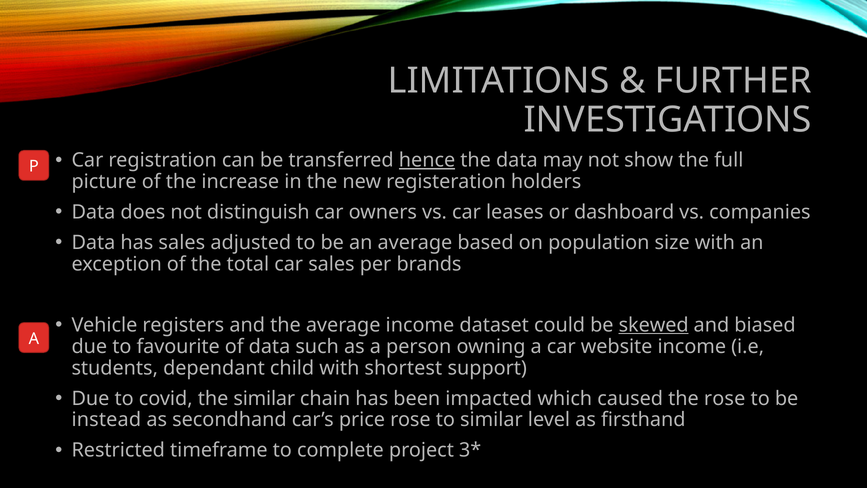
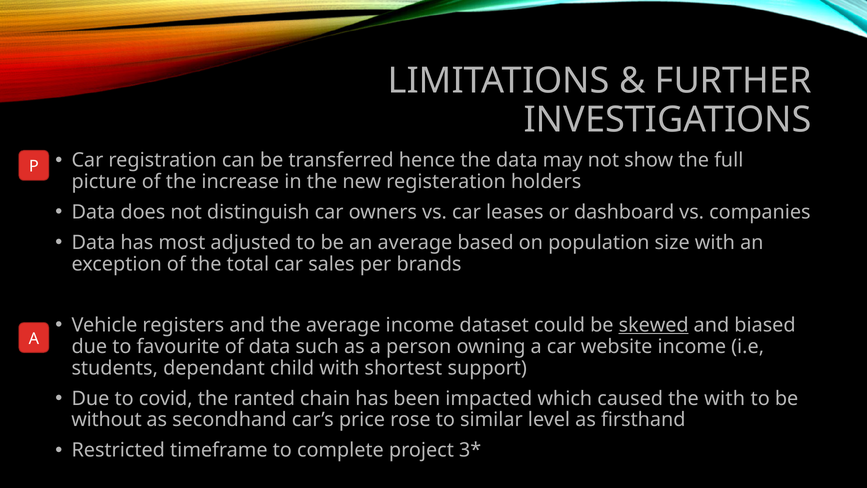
hence underline: present -> none (427, 160)
has sales: sales -> most (182, 243)
the similar: similar -> ranted (264, 398)
the rose: rose -> with (725, 398)
instead: instead -> without (107, 420)
